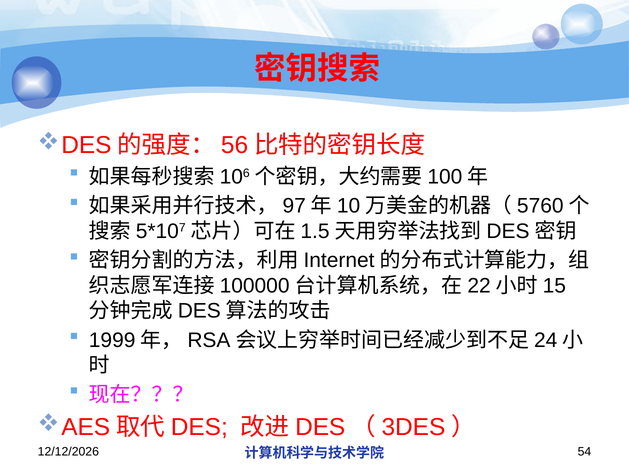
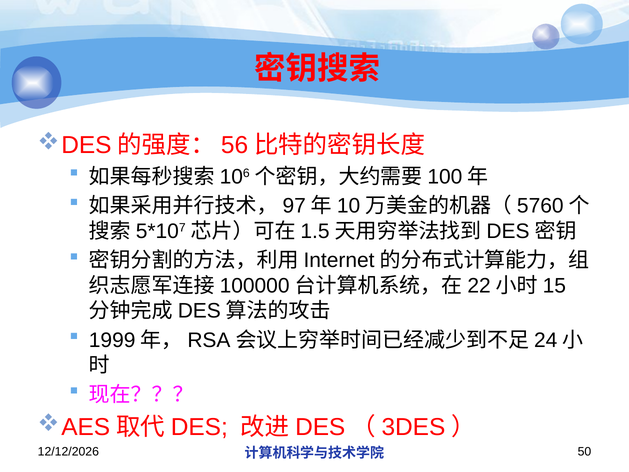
54: 54 -> 50 (584, 452)
